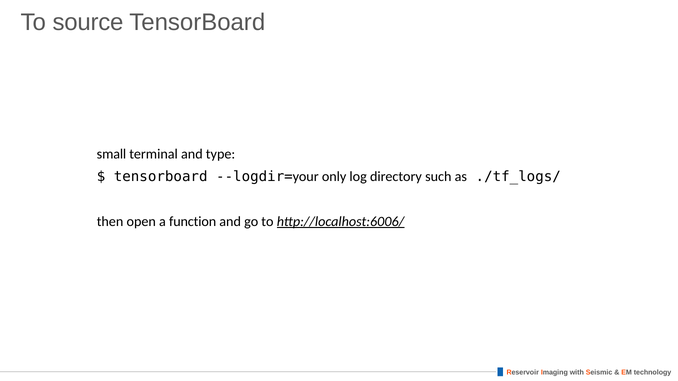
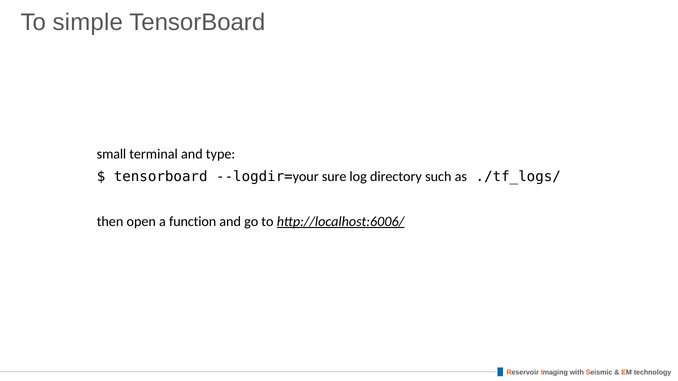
source: source -> simple (88, 22)
only: only -> sure (334, 177)
